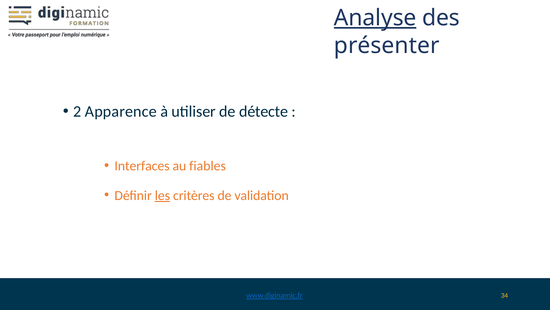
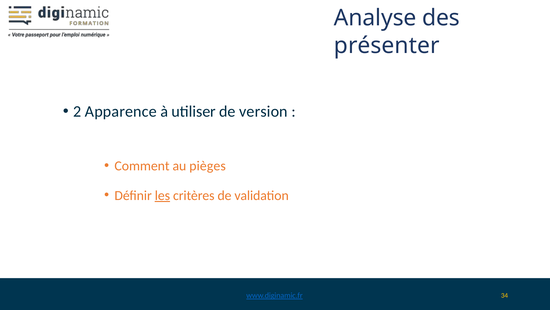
Analyse underline: present -> none (375, 18)
détecte: détecte -> version (263, 111)
Interfaces: Interfaces -> Comment (142, 166)
fiables: fiables -> pièges (208, 166)
